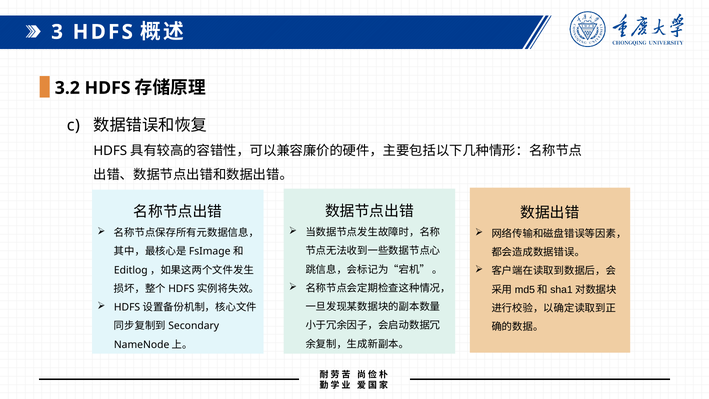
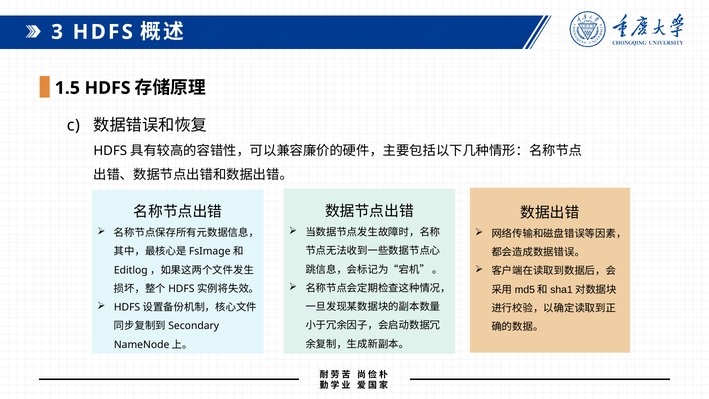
3.2: 3.2 -> 1.5 (67, 88)
